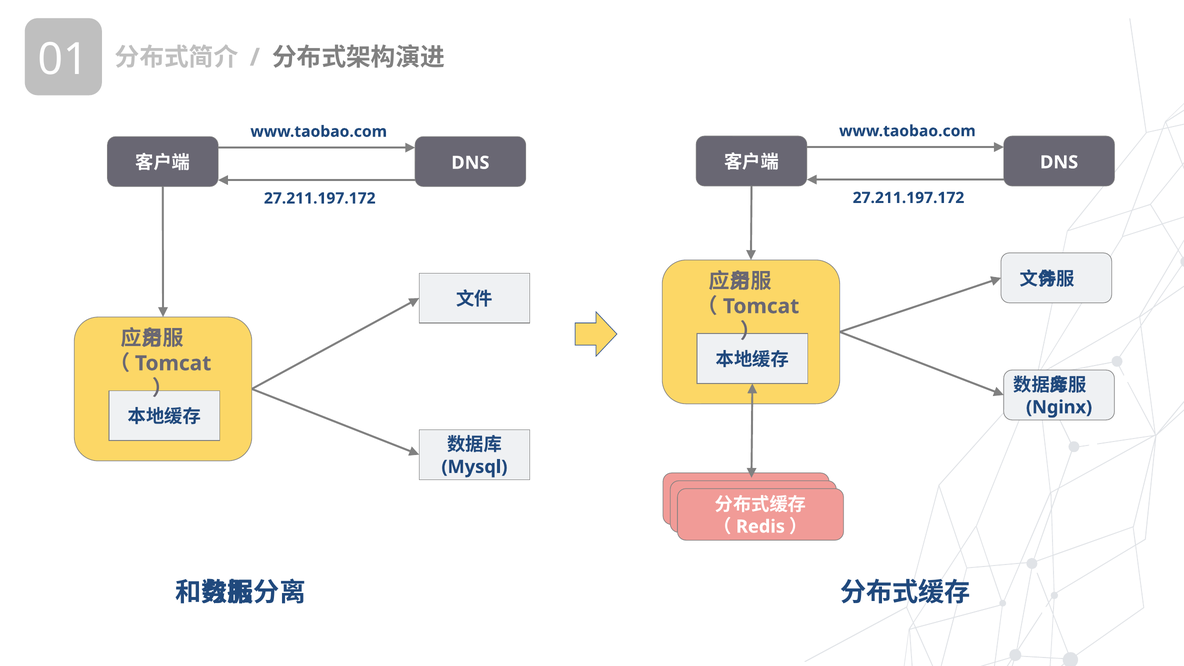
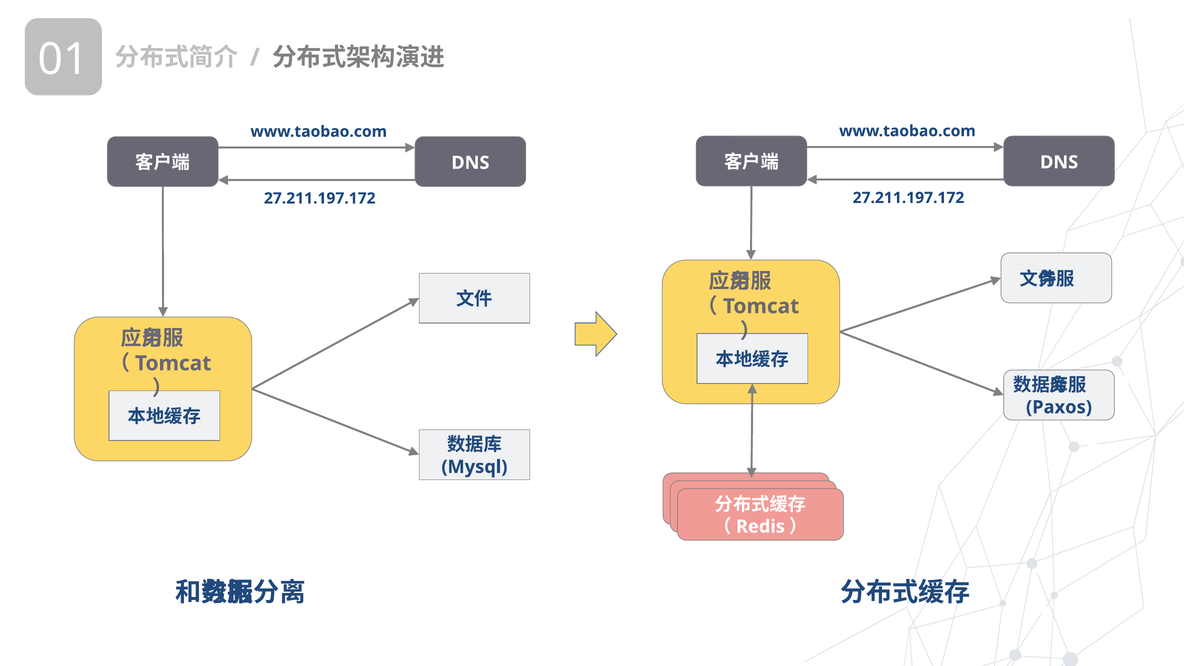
Nginx: Nginx -> Paxos (1059, 407)
